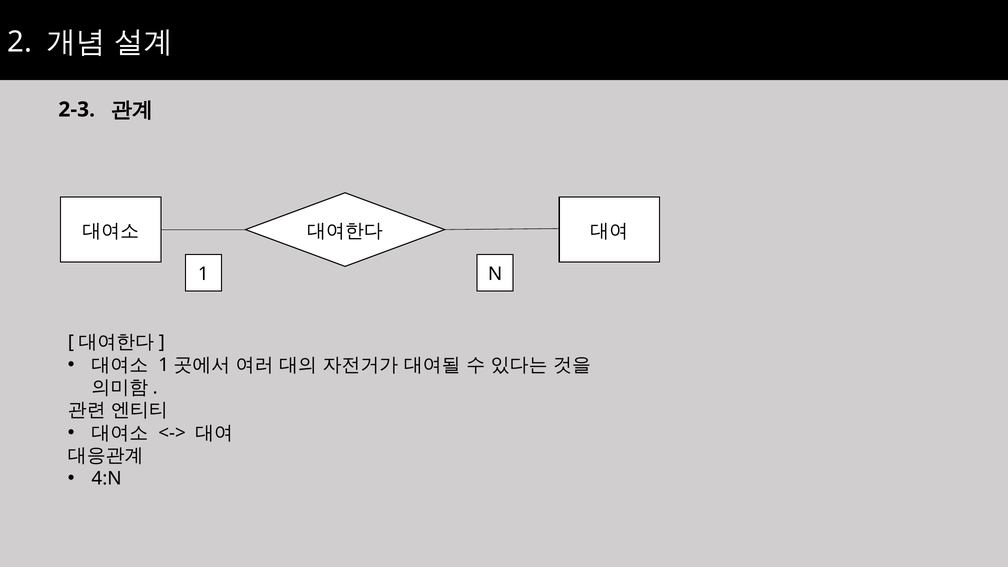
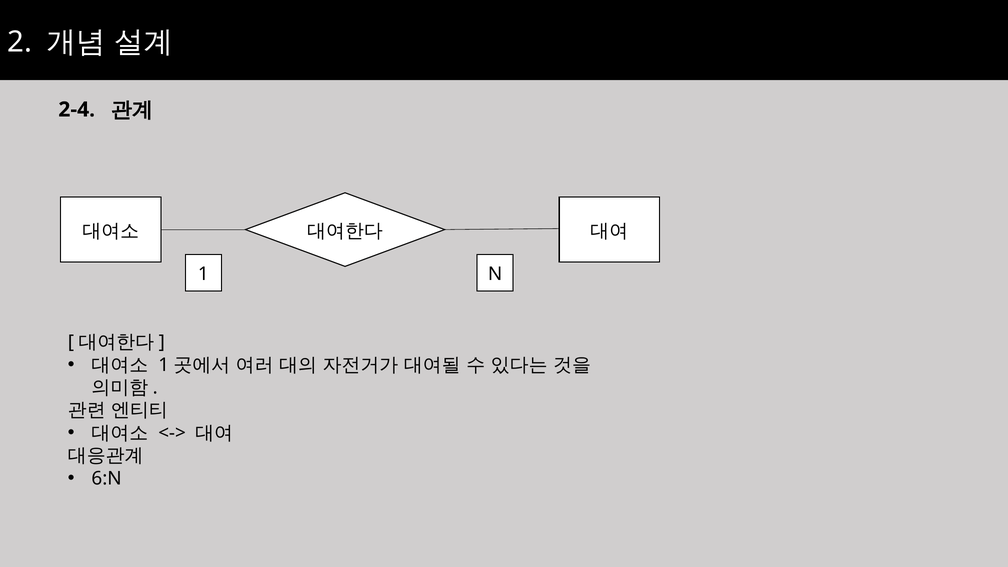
2-3: 2-3 -> 2-4 (77, 110)
4:N: 4:N -> 6:N (107, 478)
